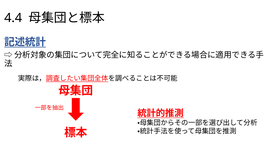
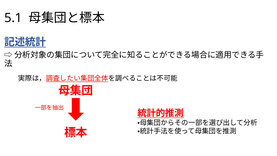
4.4: 4.4 -> 5.1 (13, 18)
